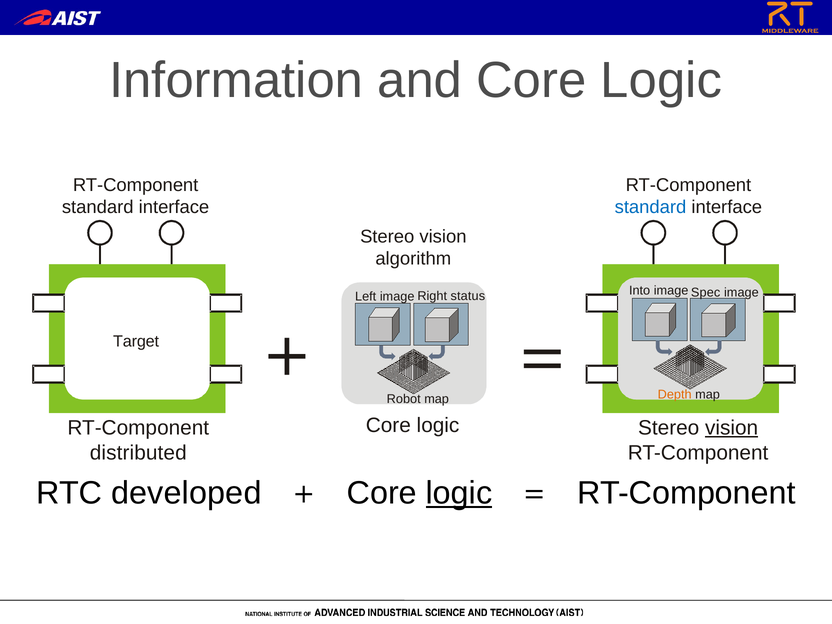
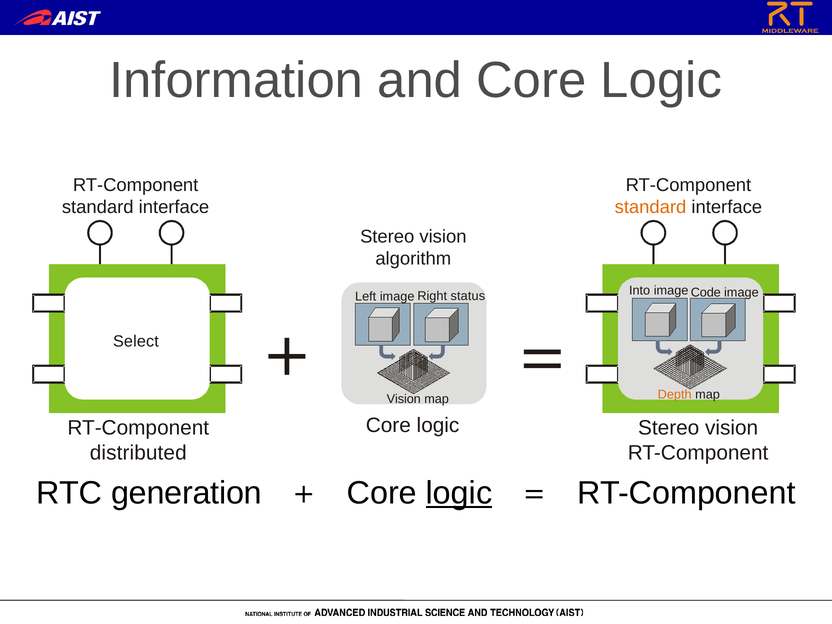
standard colour: blue -> orange (651, 207)
Spec: Spec -> Code (706, 292)
Target: Target -> Select (136, 342)
Robot: Robot -> Vision (404, 399)
vision underline: present -> none (732, 428)
developed: developed -> generation (186, 493)
